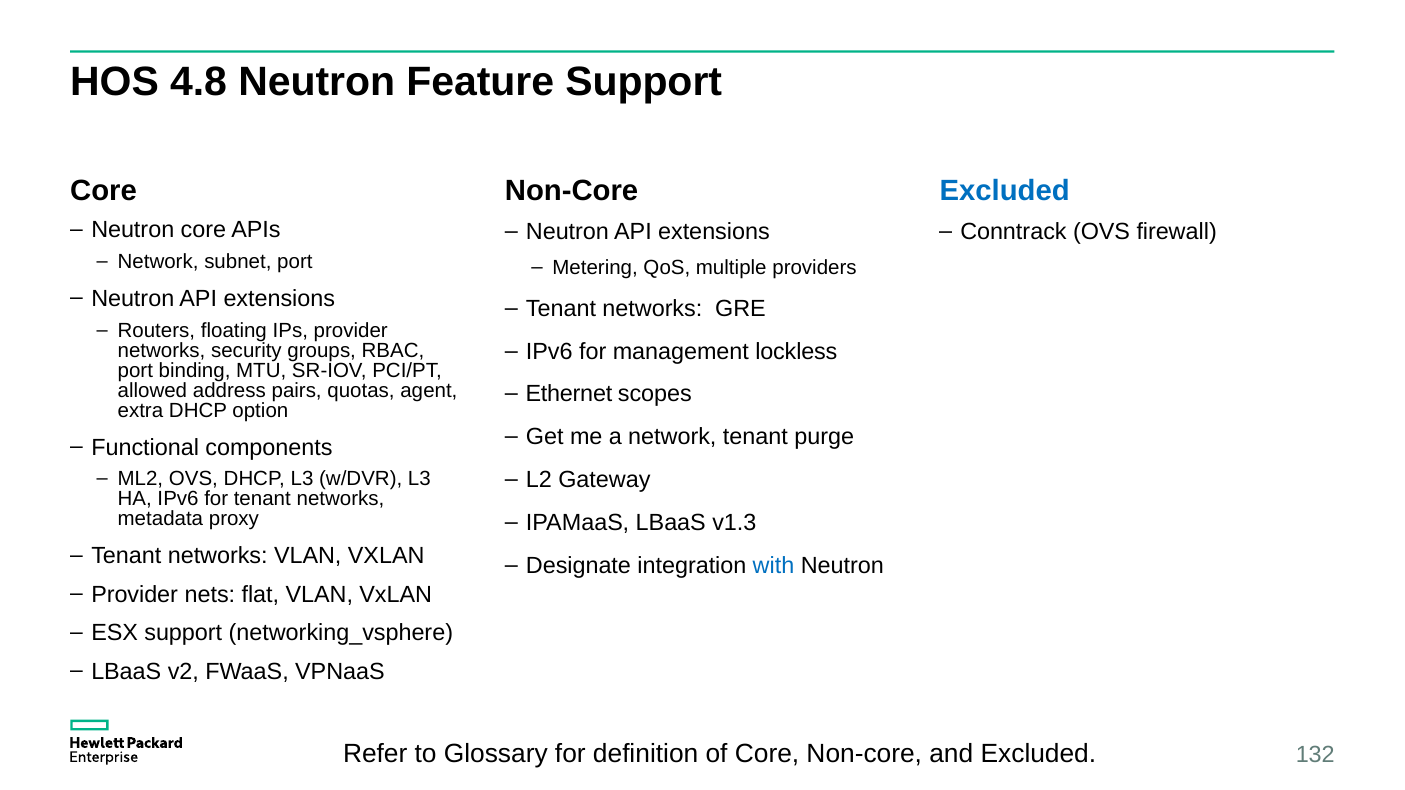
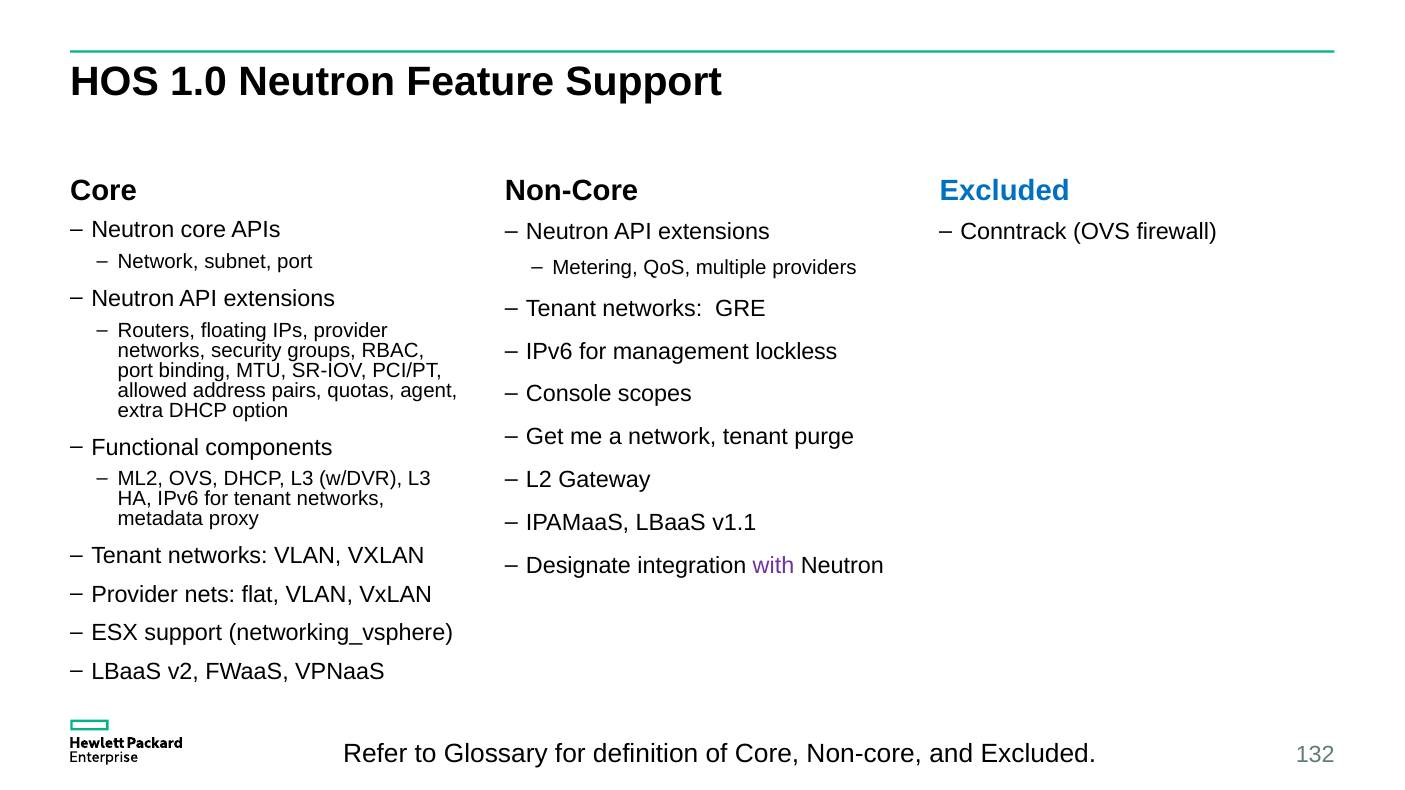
4.8: 4.8 -> 1.0 (199, 82)
Ethernet: Ethernet -> Console (569, 394)
v1.3: v1.3 -> v1.1 (734, 523)
with colour: blue -> purple (774, 566)
